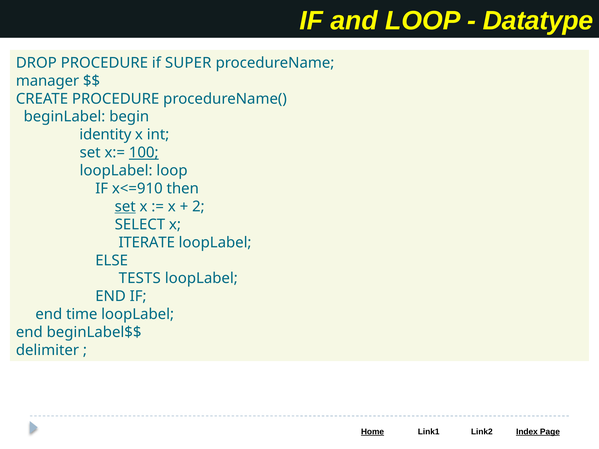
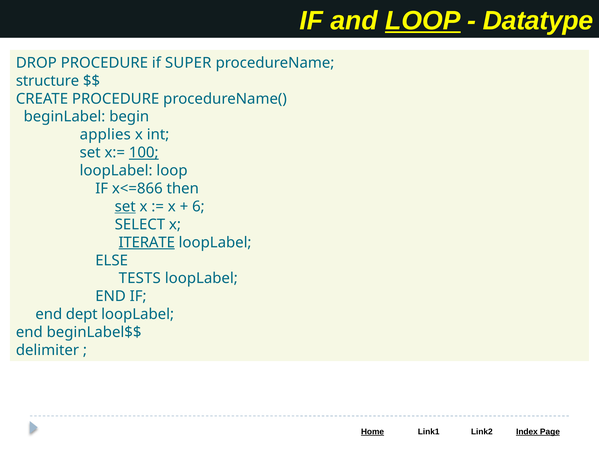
LOOP underline: none -> present (423, 21)
manager: manager -> structure (48, 81)
identity: identity -> applies (105, 135)
x<=910: x<=910 -> x<=866 (137, 189)
2: 2 -> 6 (198, 207)
ITERATE underline: none -> present (147, 243)
time: time -> dept (82, 314)
